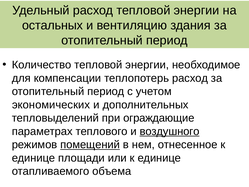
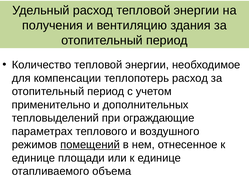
остальных: остальных -> получения (53, 25)
экономических: экономических -> применительно (51, 105)
воздушного underline: present -> none (170, 131)
